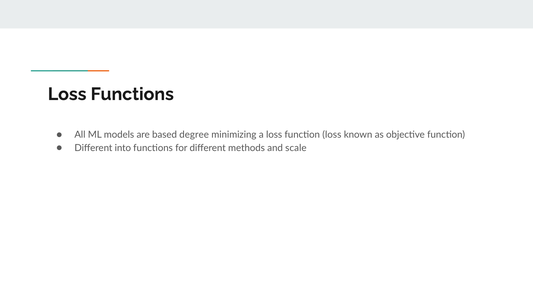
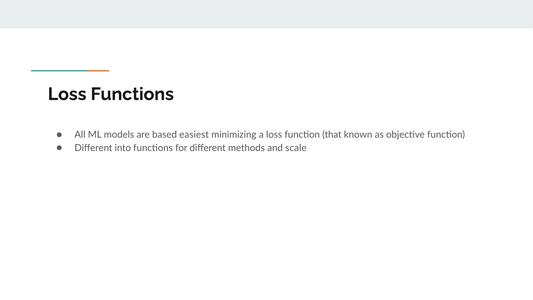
degree: degree -> easiest (194, 135)
function loss: loss -> that (332, 135)
